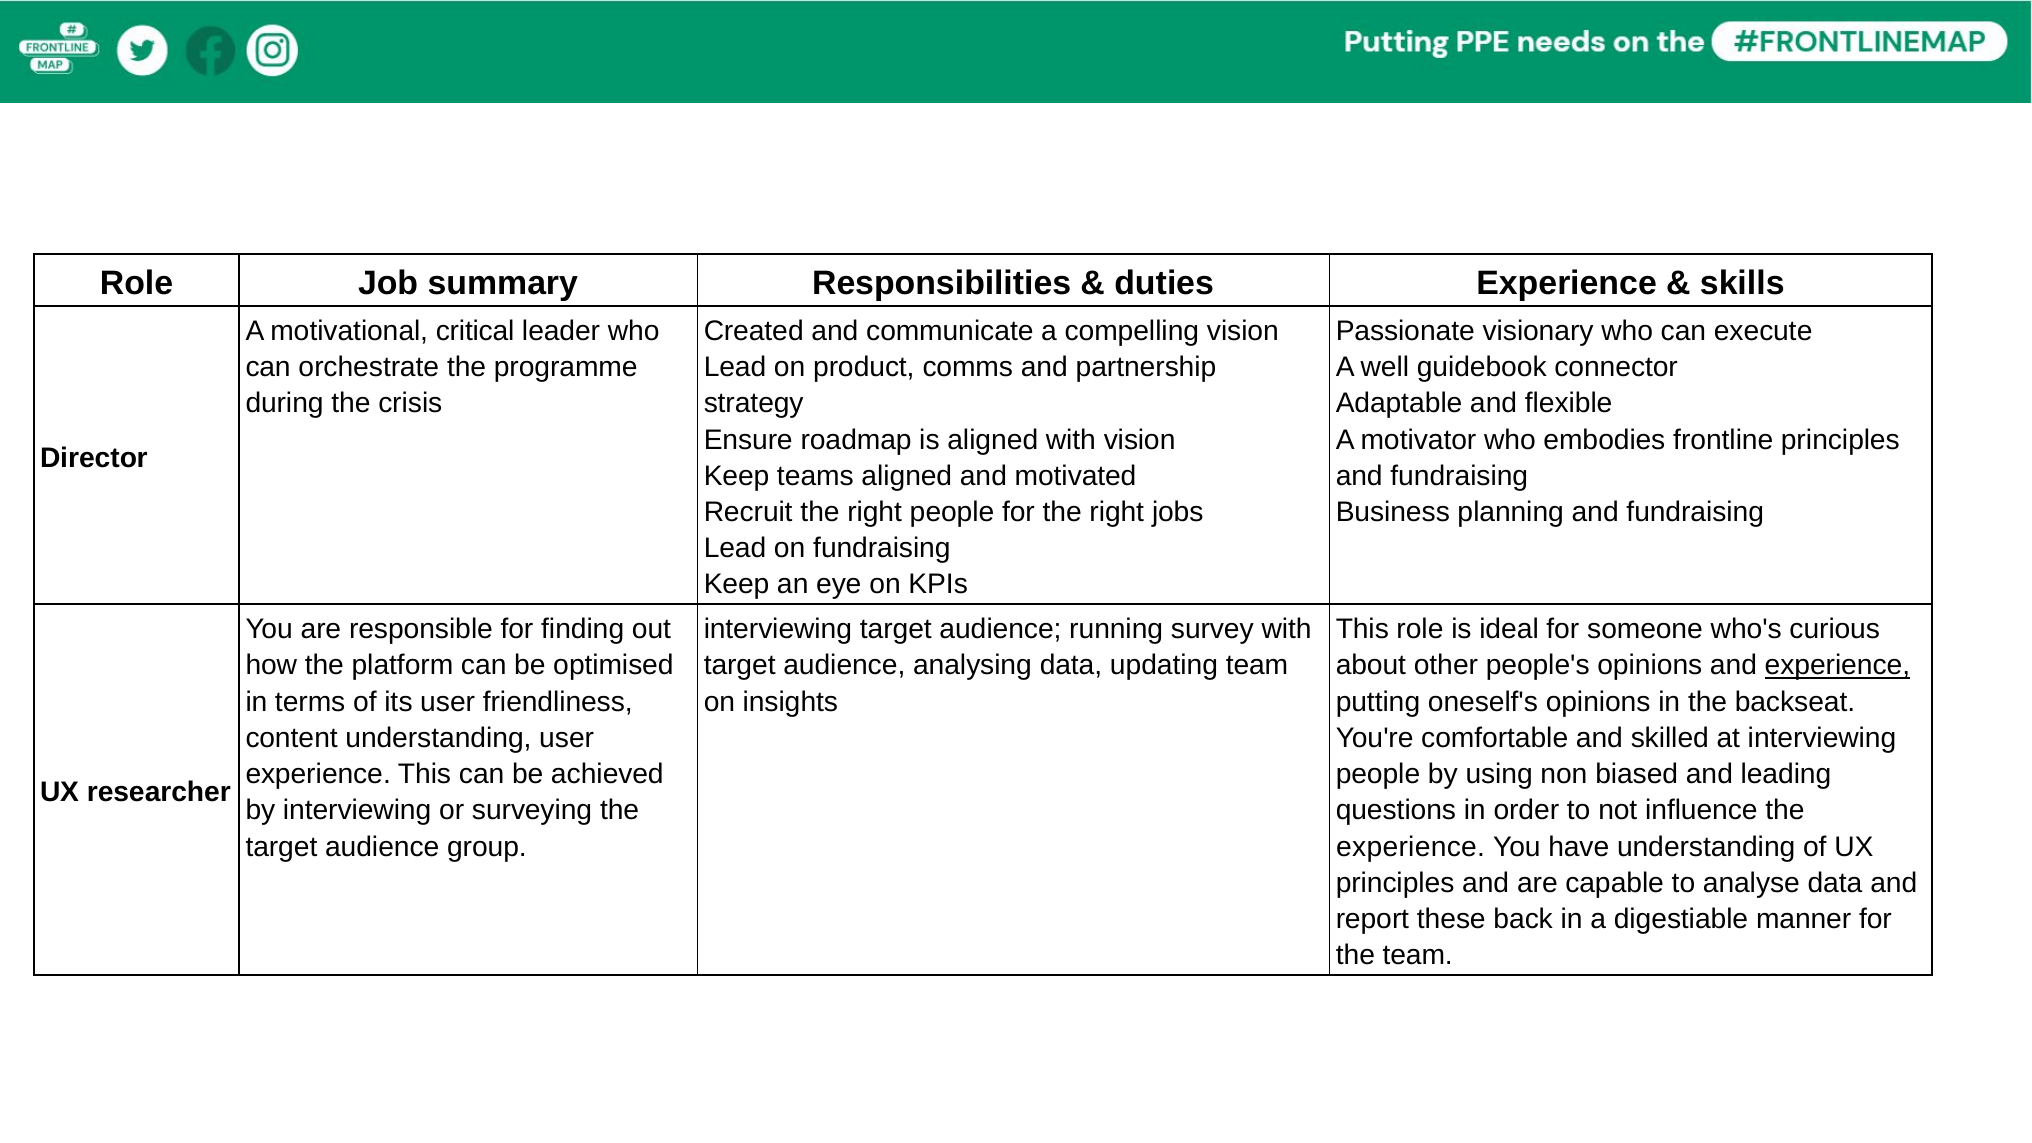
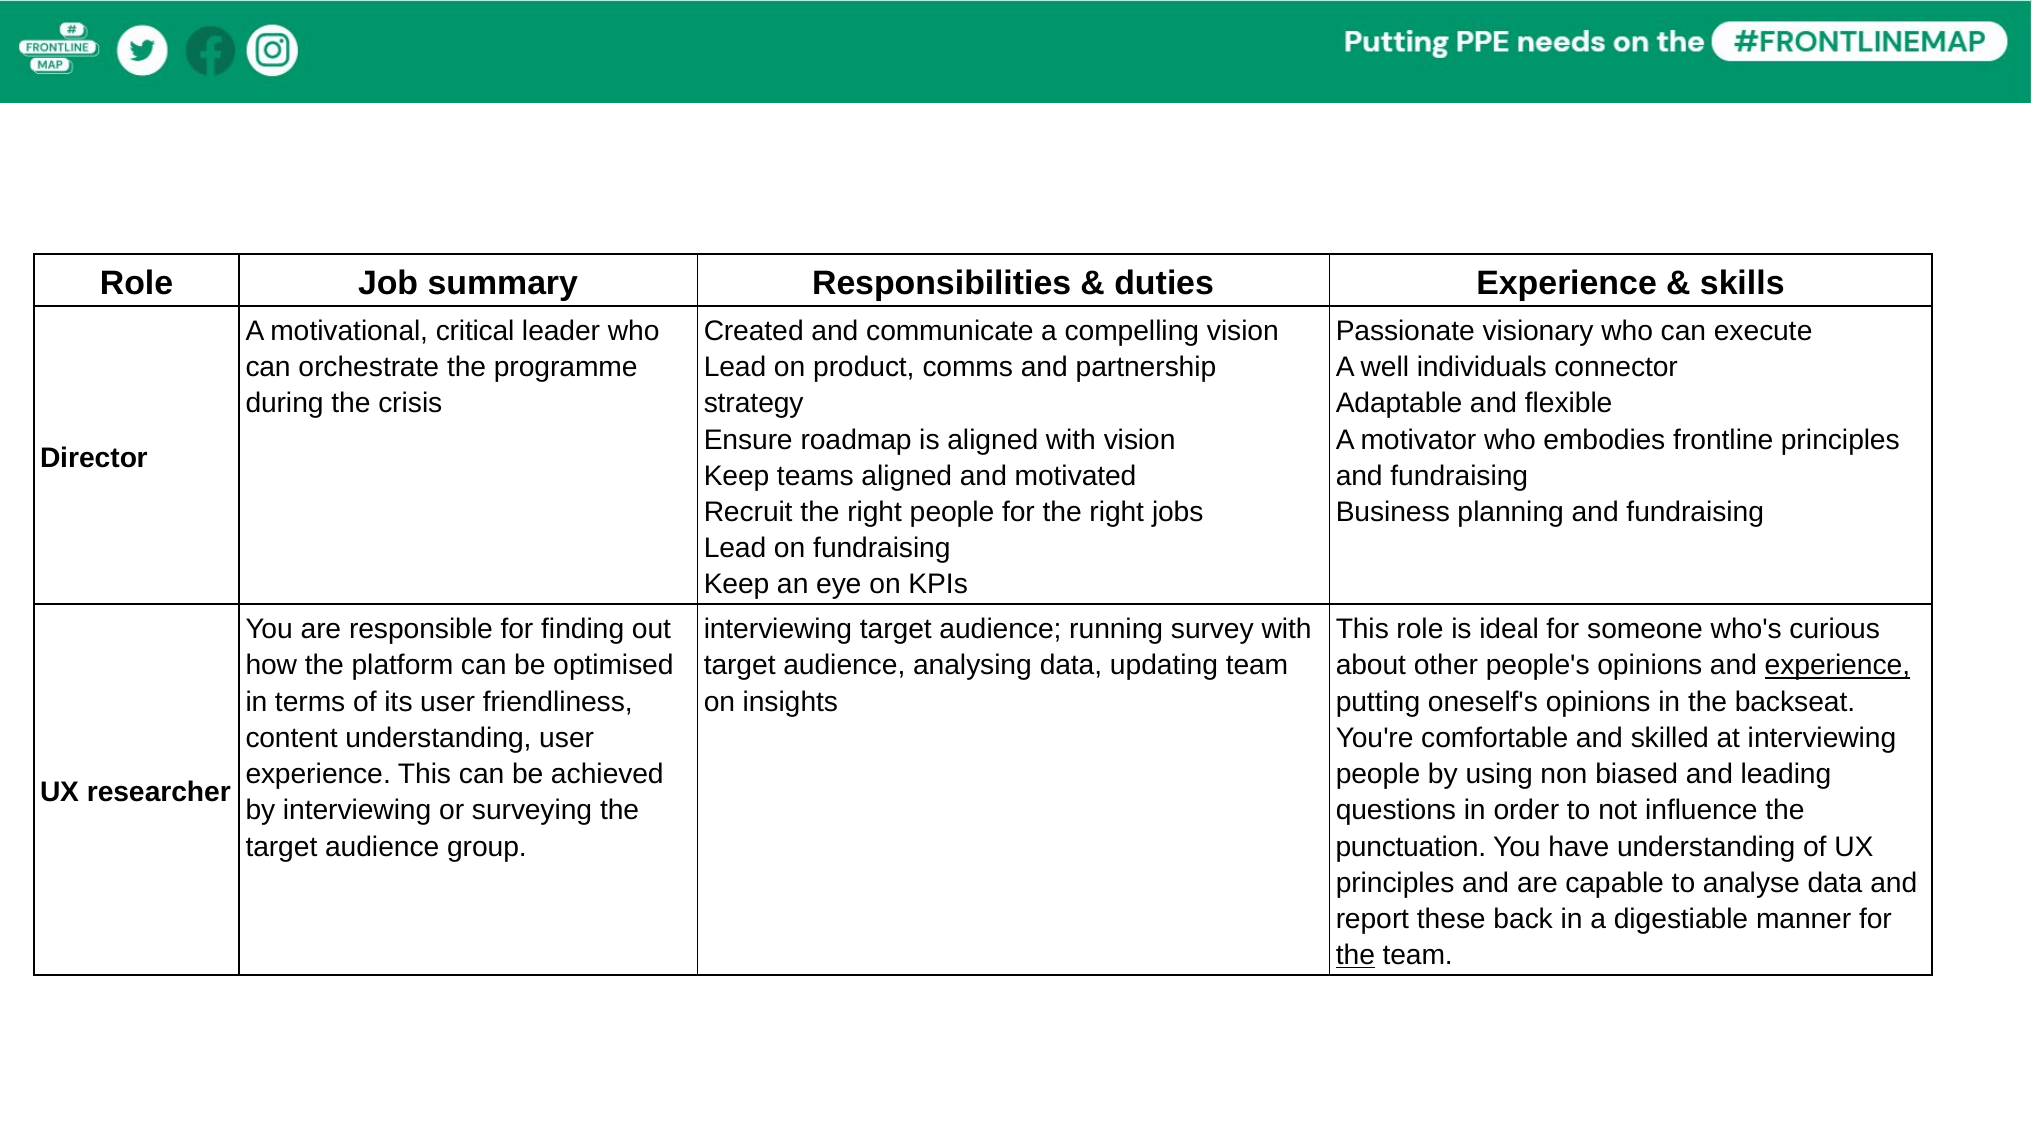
guidebook: guidebook -> individuals (1482, 367)
experience: experience -> punctuation (1411, 847)
the underline: none -> present (1355, 955)
